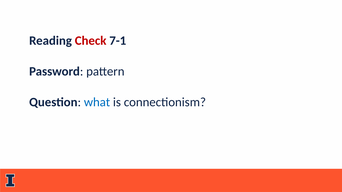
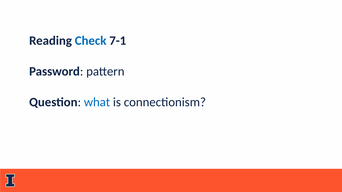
Check colour: red -> blue (91, 41)
